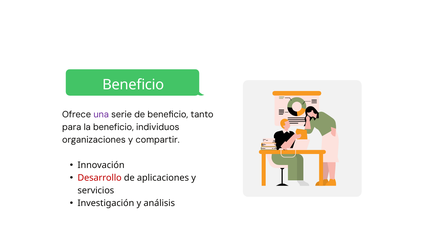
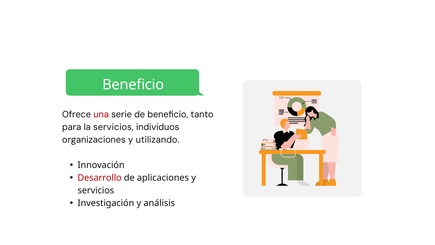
una colour: purple -> red (101, 114)
la beneficio: beneficio -> servicios (113, 127)
compartir: compartir -> utilizando (158, 140)
